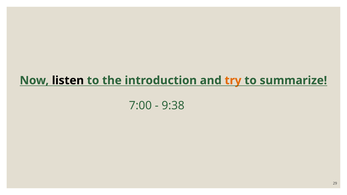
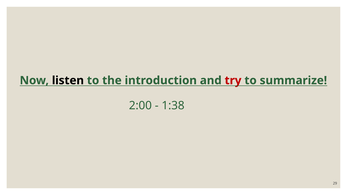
try colour: orange -> red (233, 81)
7:00: 7:00 -> 2:00 (140, 106)
9:38: 9:38 -> 1:38 (173, 106)
